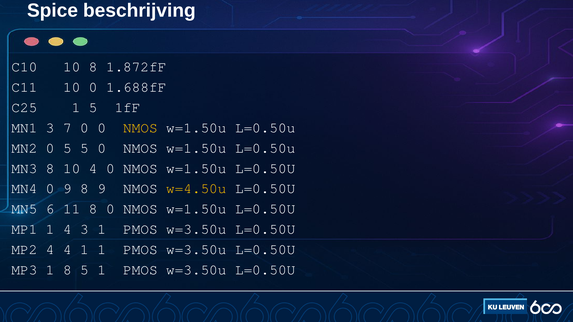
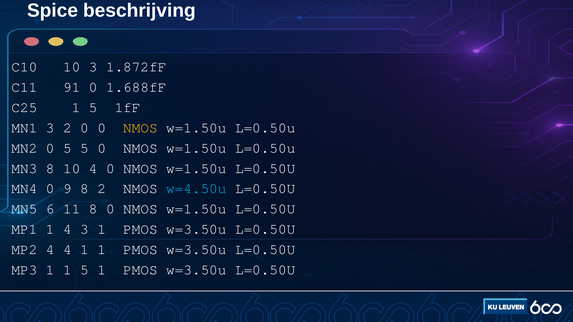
10 8: 8 -> 3 (93, 67)
C11 10: 10 -> 91 (72, 87)
3 7: 7 -> 2 (67, 128)
8 9: 9 -> 2 (102, 189)
w=4.50u colour: yellow -> light blue (196, 189)
MP3 1 8: 8 -> 1 (67, 270)
